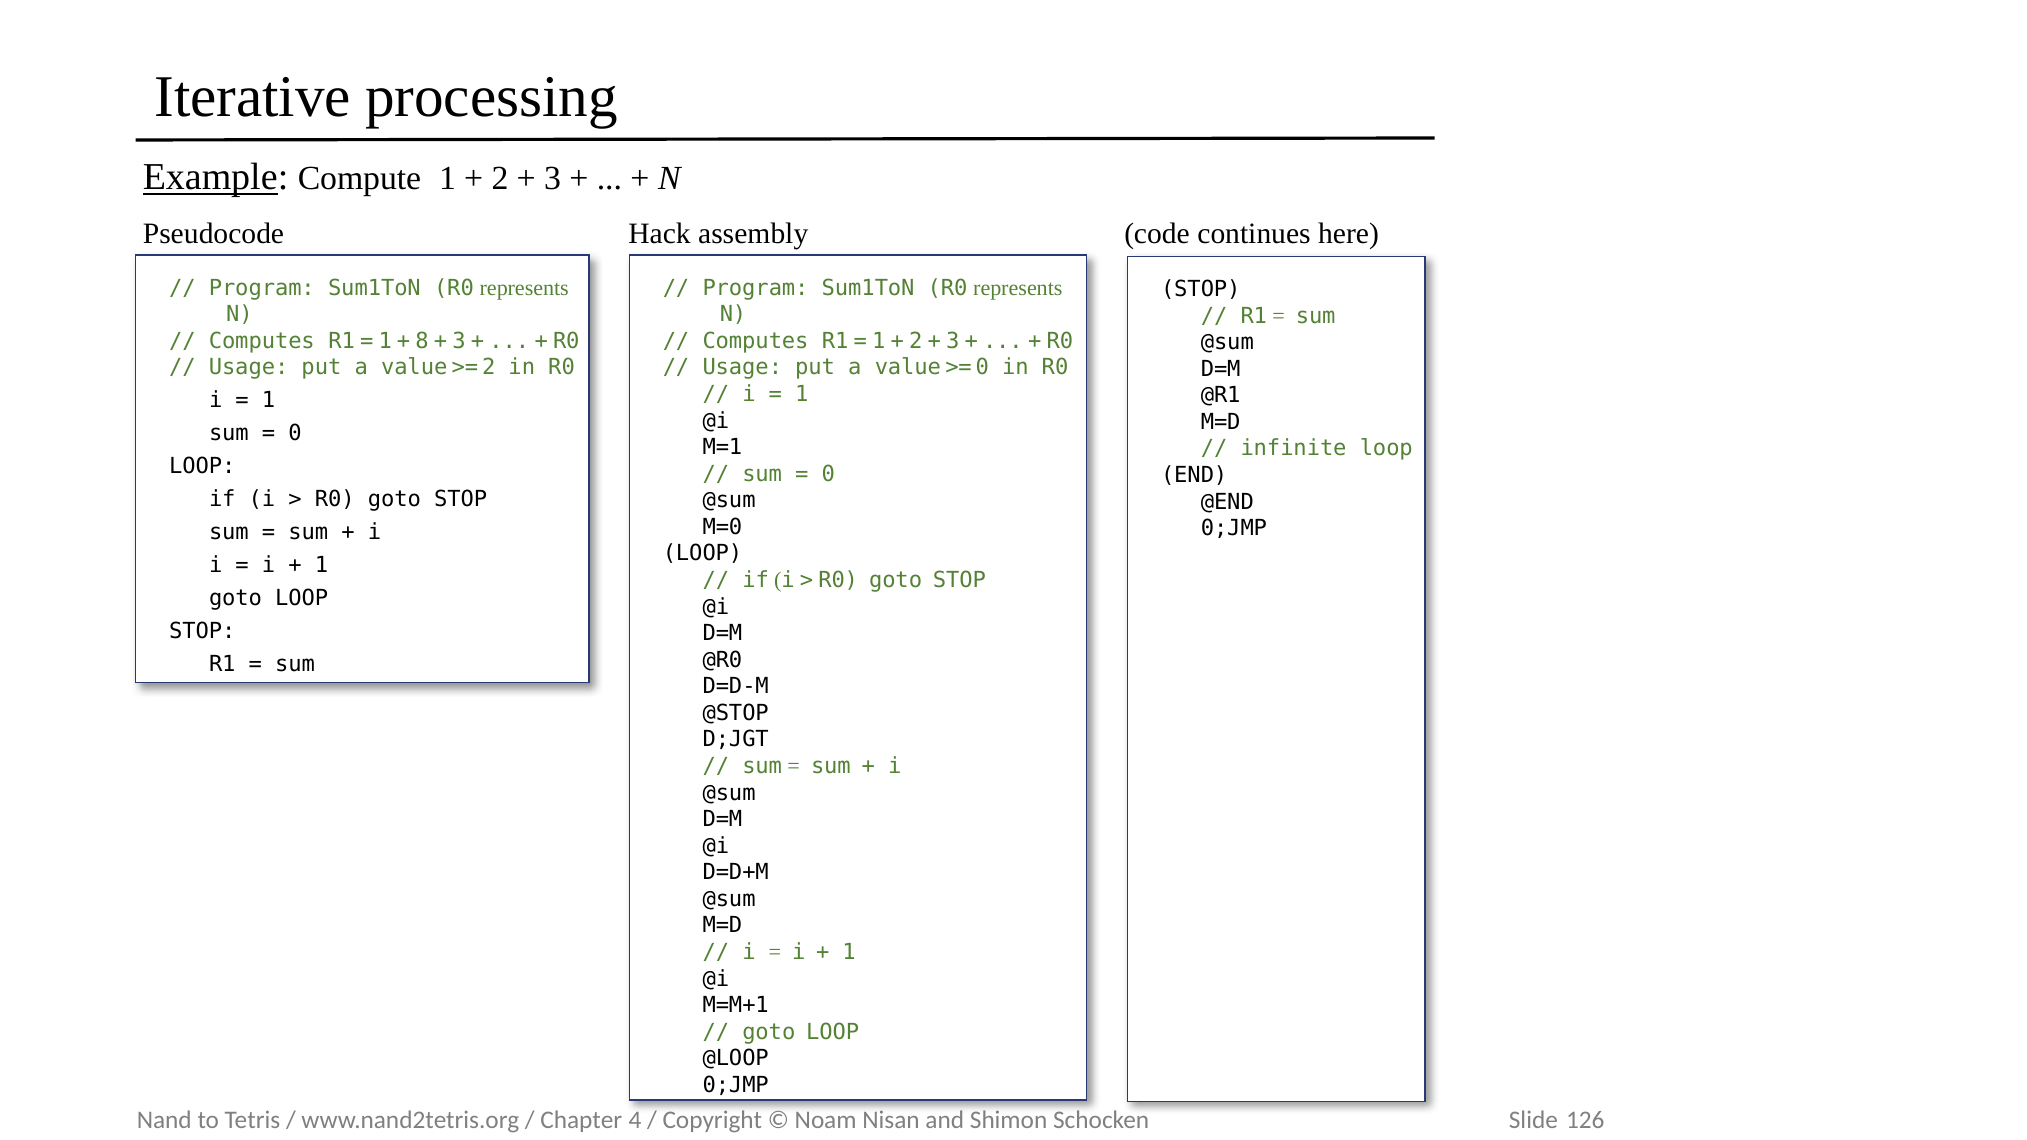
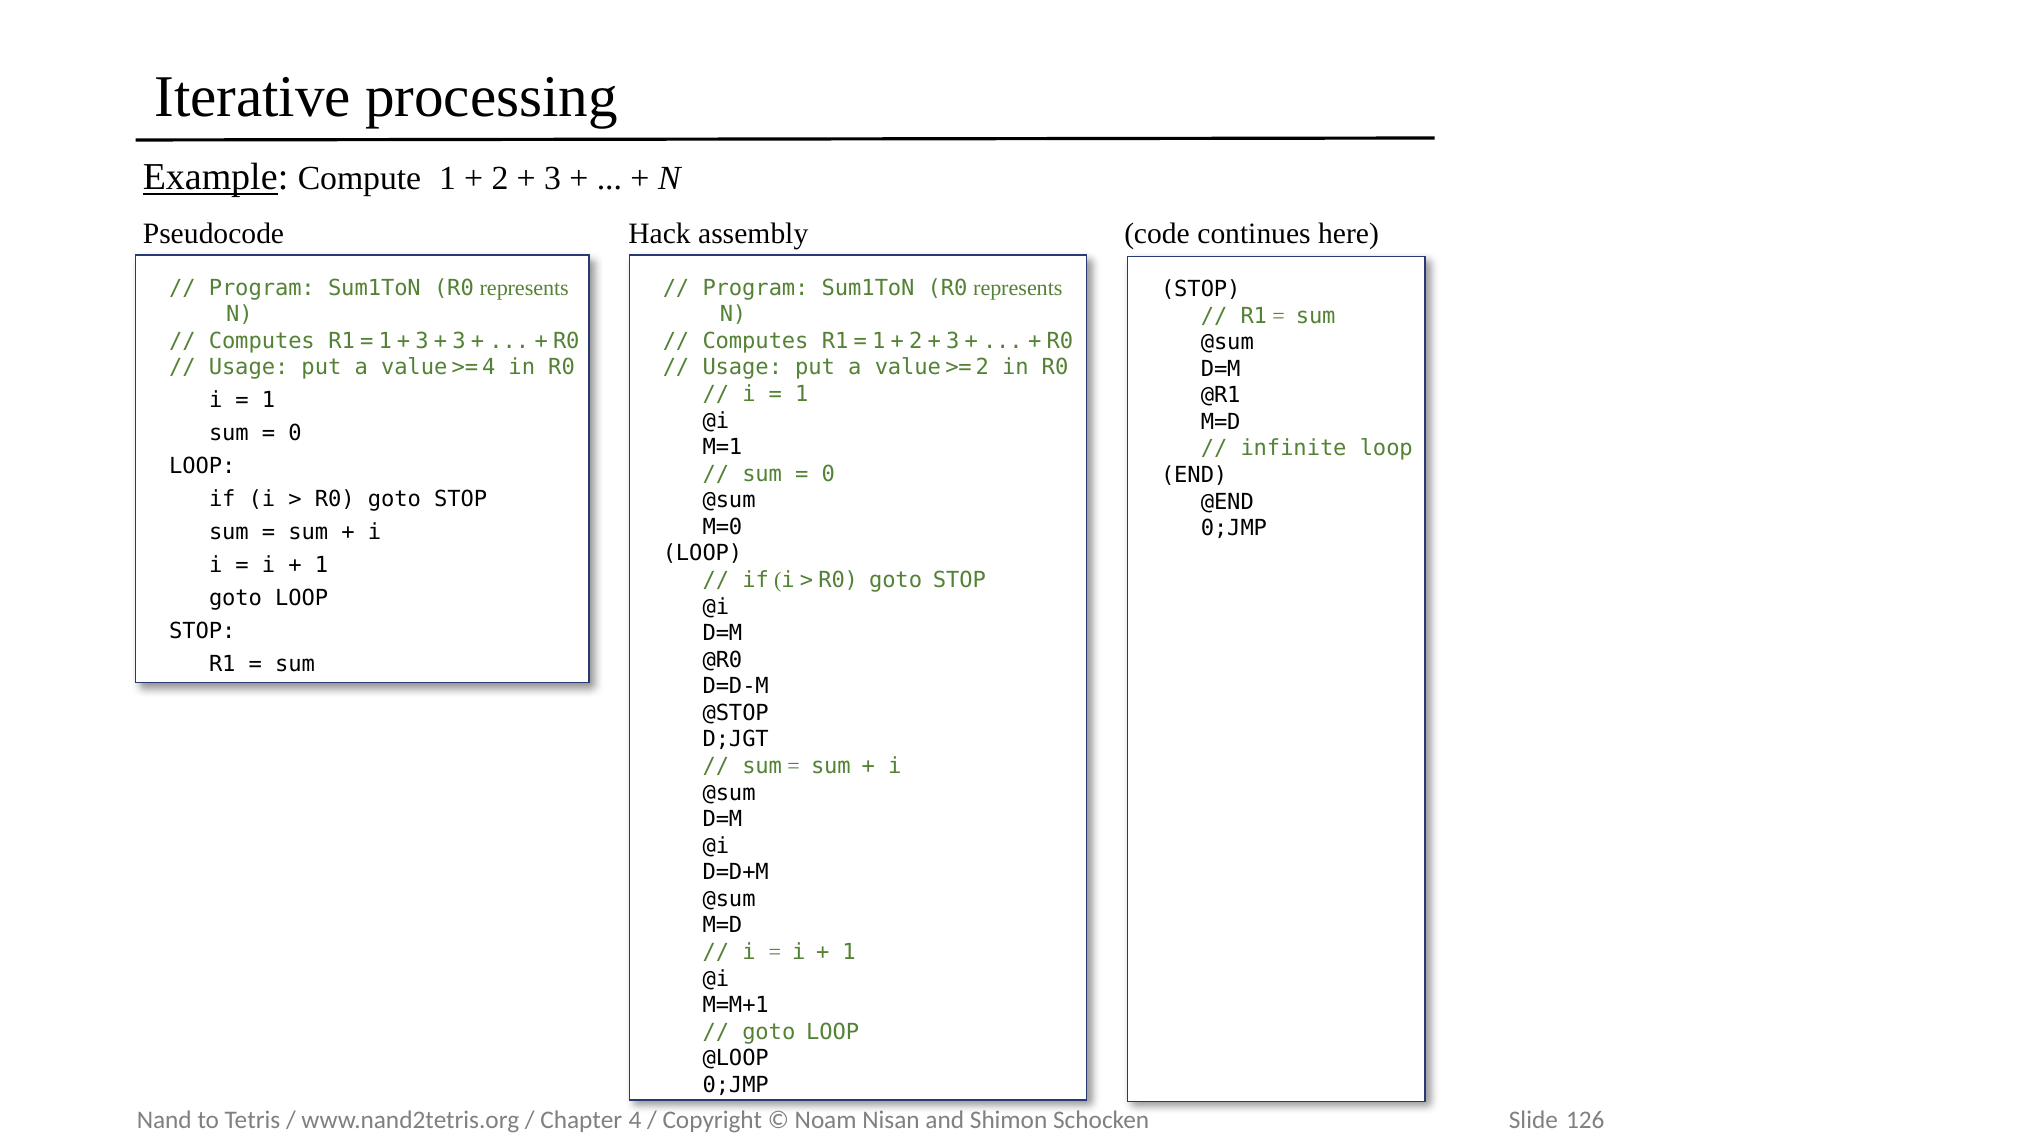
8: 8 -> 3 (422, 341)
2: 2 -> 4 (489, 368)
0: 0 -> 2 (982, 368)
